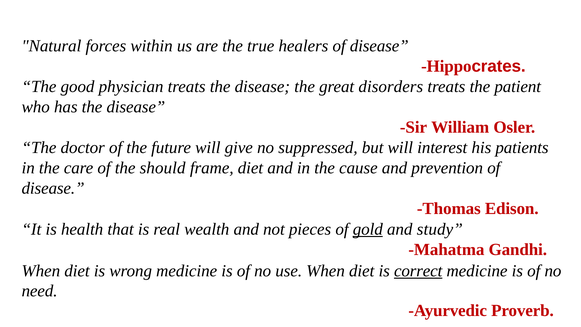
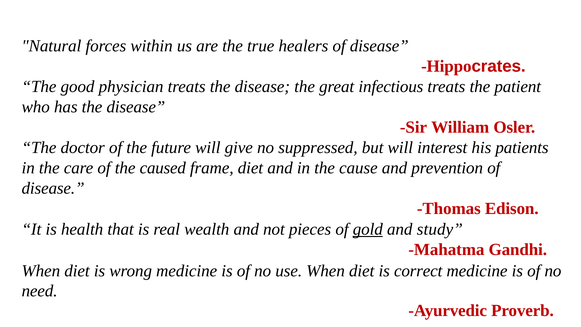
disorders: disorders -> infectious (391, 86)
should: should -> caused (163, 168)
correct underline: present -> none (418, 271)
